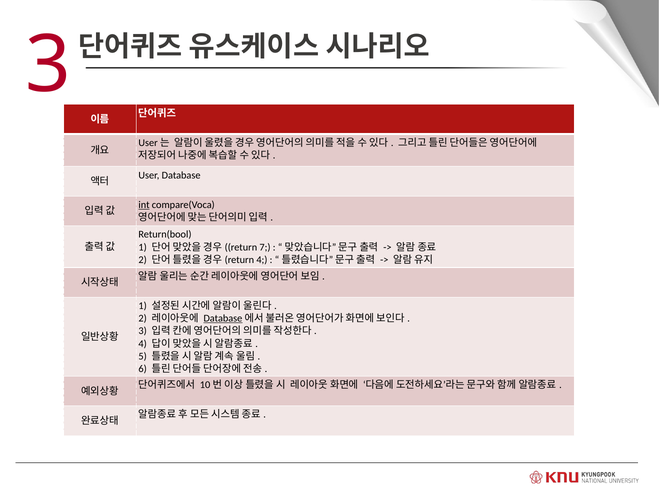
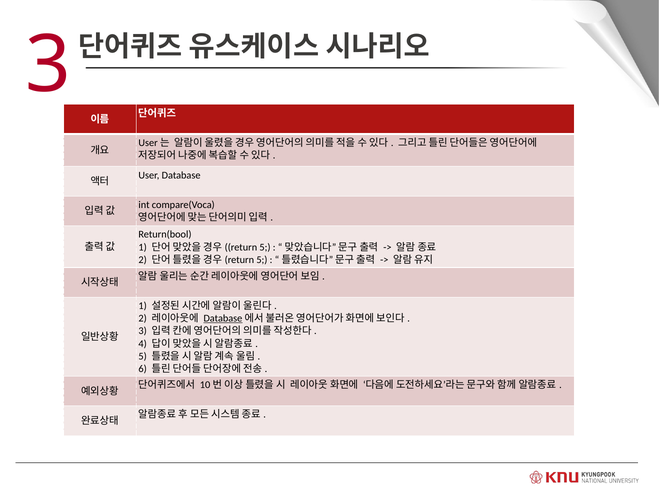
int underline: present -> none (144, 205)
7: 7 -> 5 (265, 247)
4: 4 -> 5 (262, 260)
